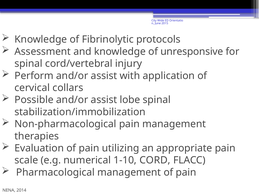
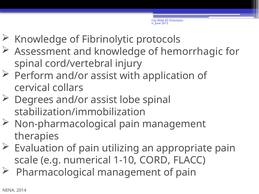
unresponsive: unresponsive -> hemorrhagic (192, 52)
Possible: Possible -> Degrees (34, 100)
